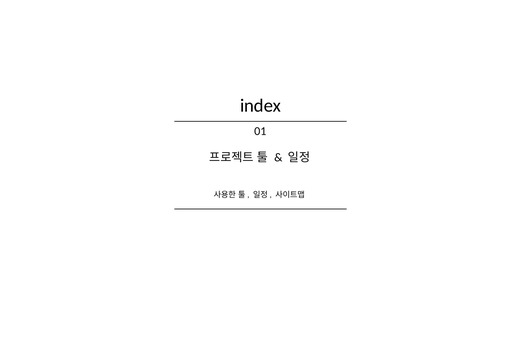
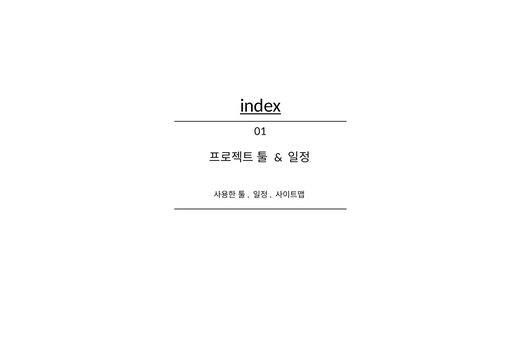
index underline: none -> present (261, 106)
